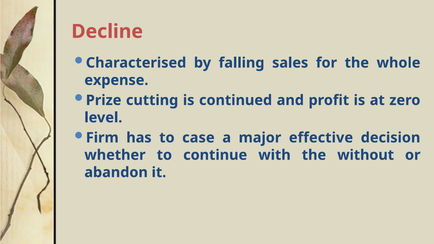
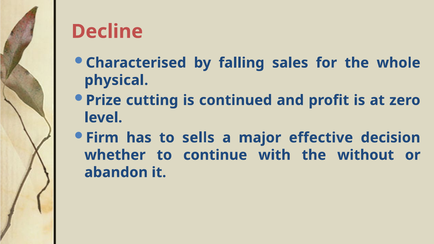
expense: expense -> physical (116, 80)
case: case -> sells (198, 138)
